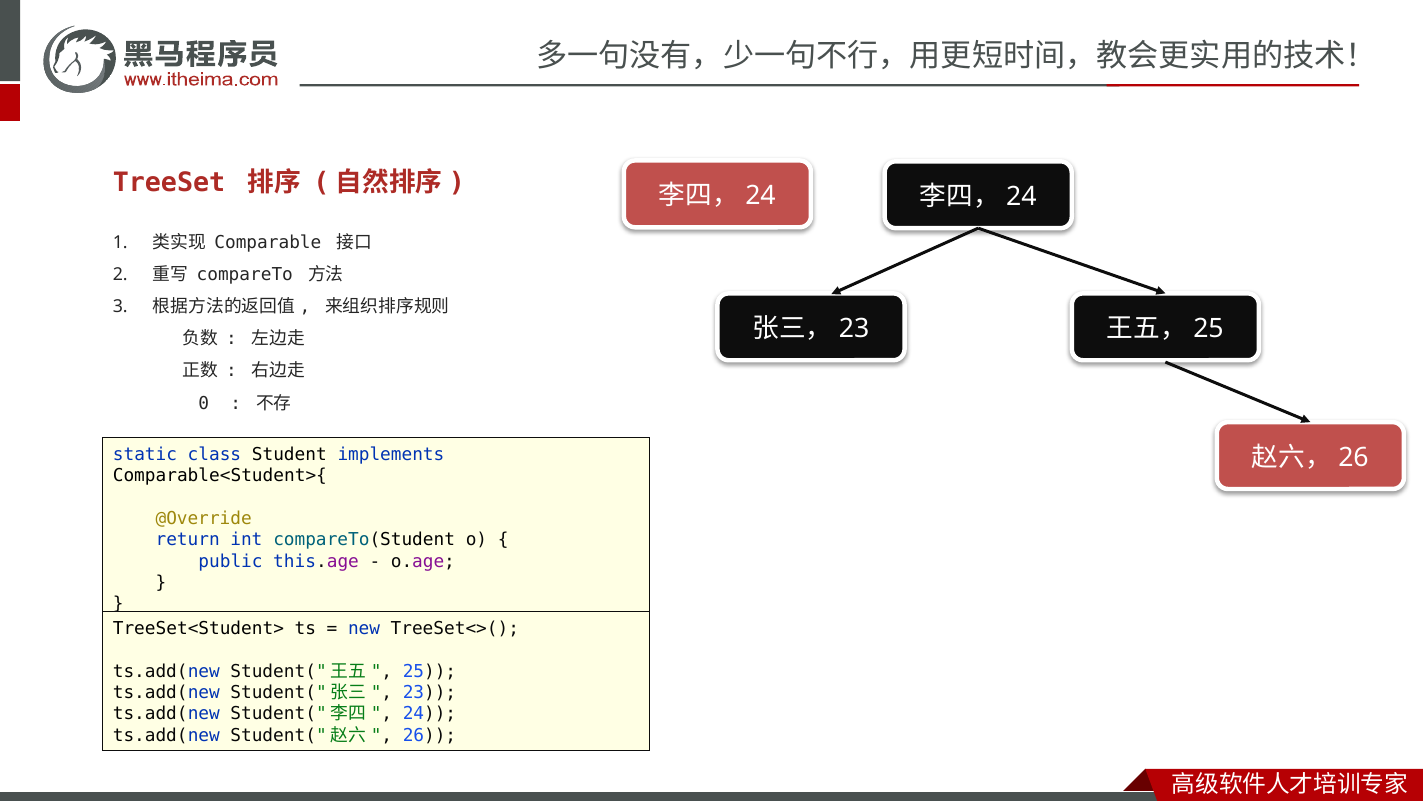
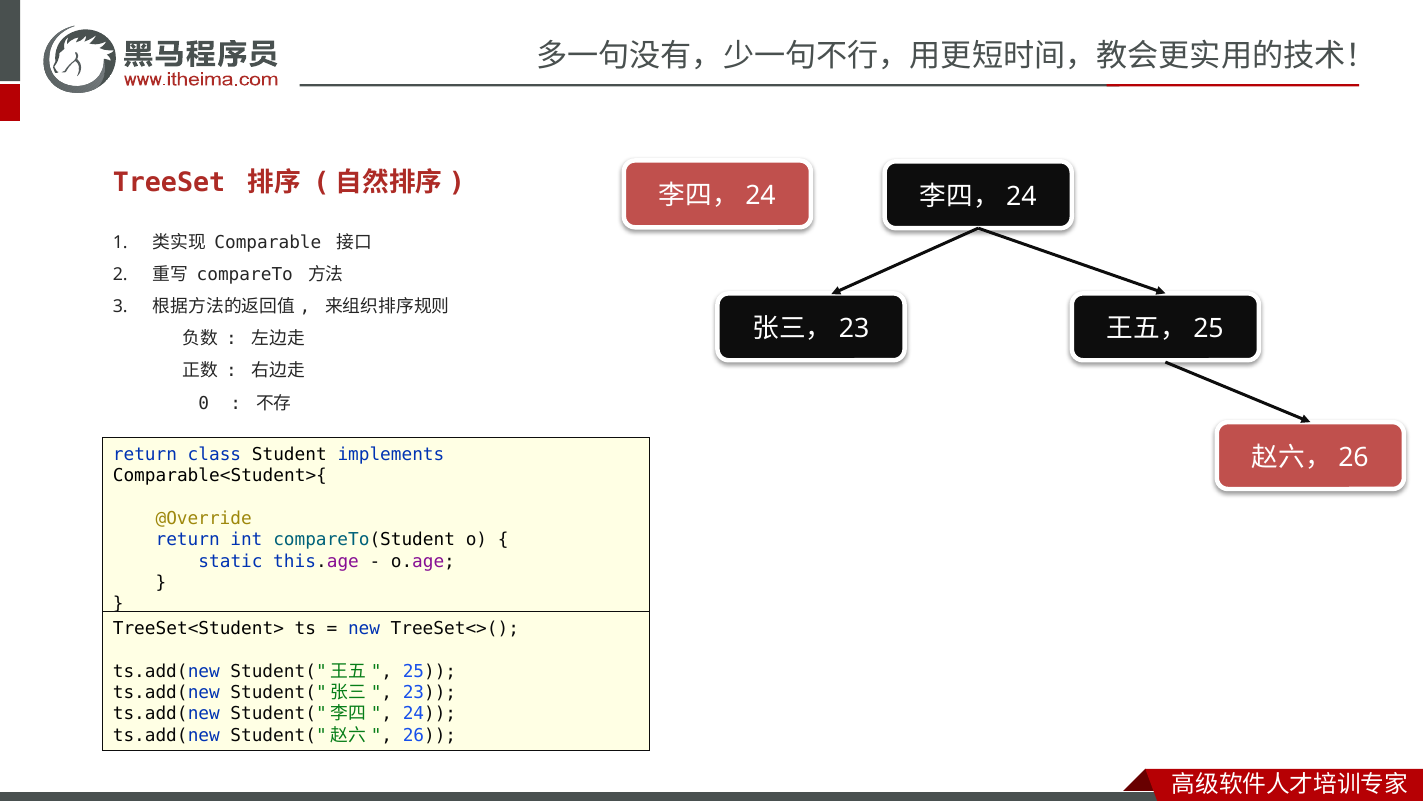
static: static -> return (145, 454)
public: public -> static (231, 561)
